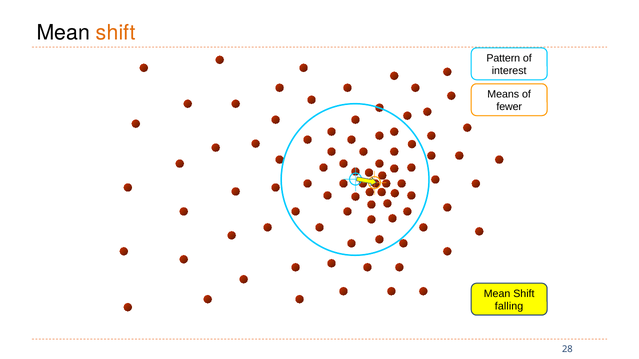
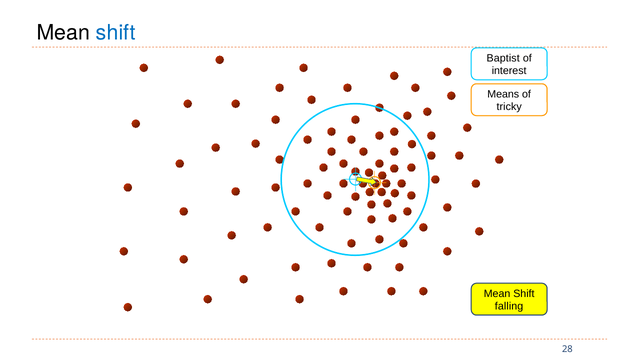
shift colour: orange -> blue (116, 33)
Pattern: Pattern -> Baptist (503, 58)
fewer: fewer -> tricky (509, 107)
